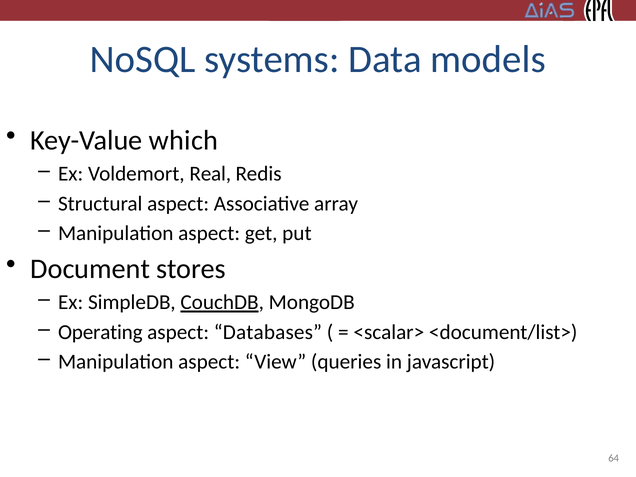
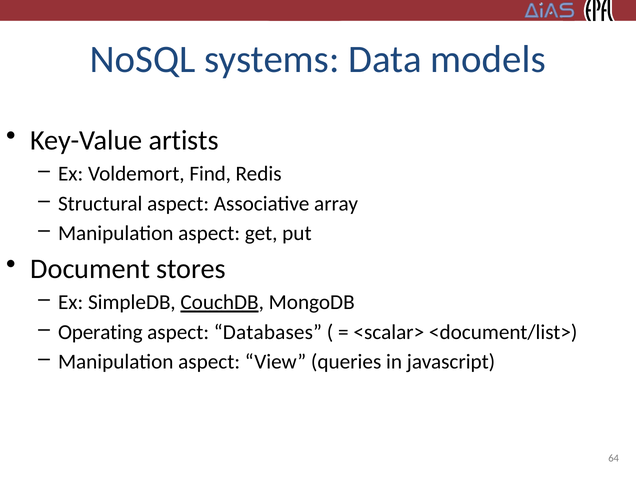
which: which -> artists (184, 140)
Real: Real -> Find (210, 174)
